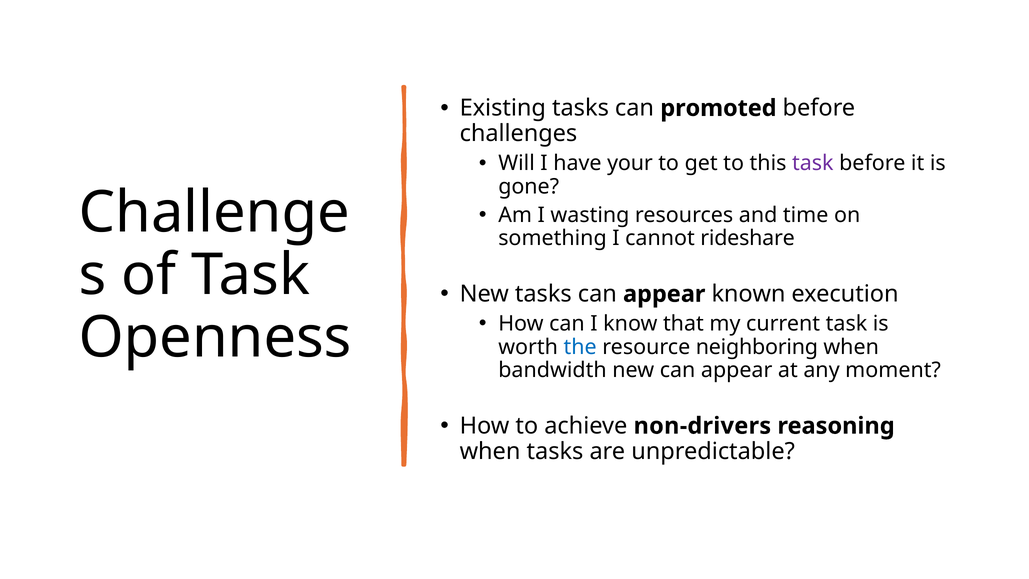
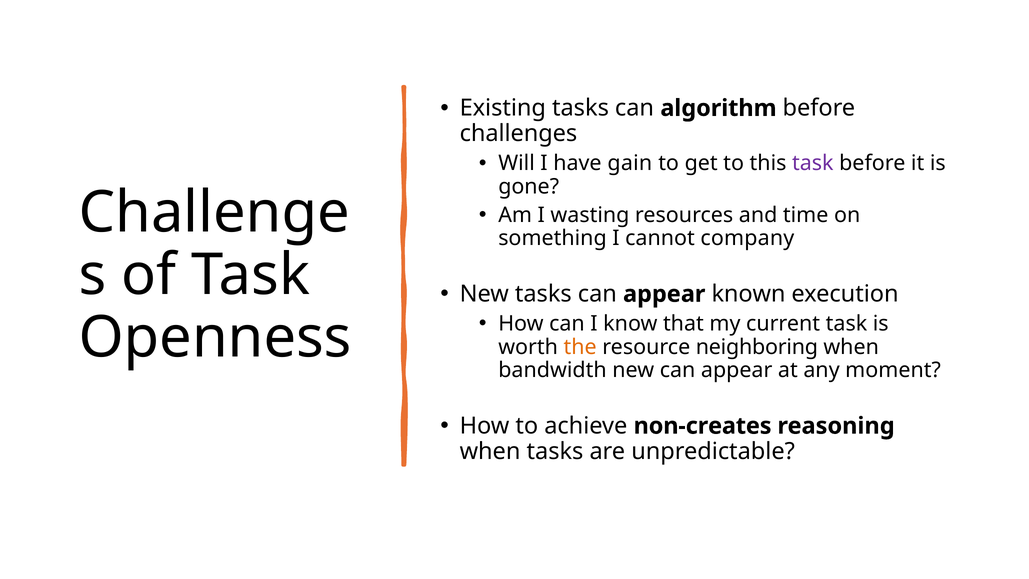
promoted: promoted -> algorithm (718, 108)
your: your -> gain (630, 163)
rideshare: rideshare -> company (747, 238)
the colour: blue -> orange (580, 347)
non-drivers: non-drivers -> non-creates (703, 426)
